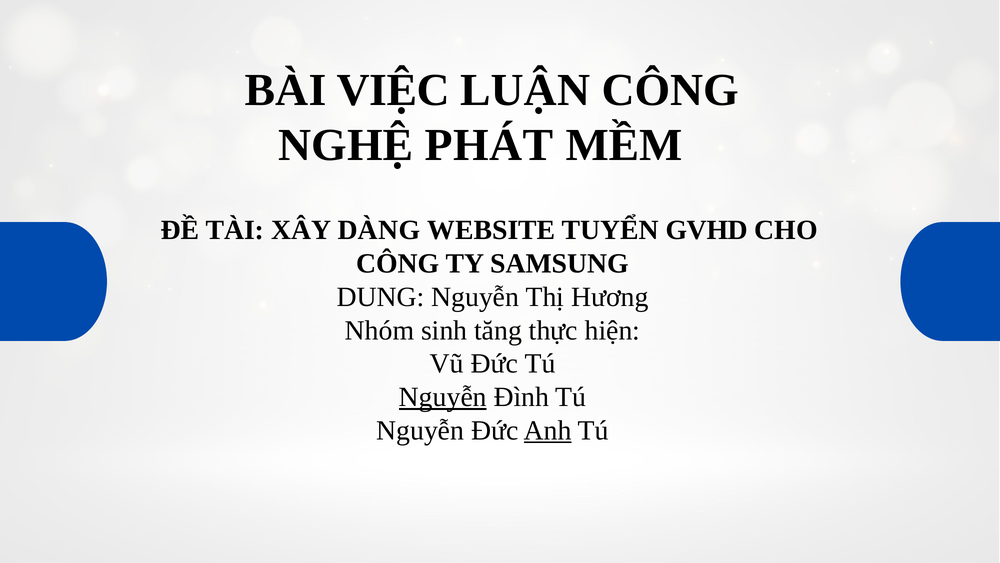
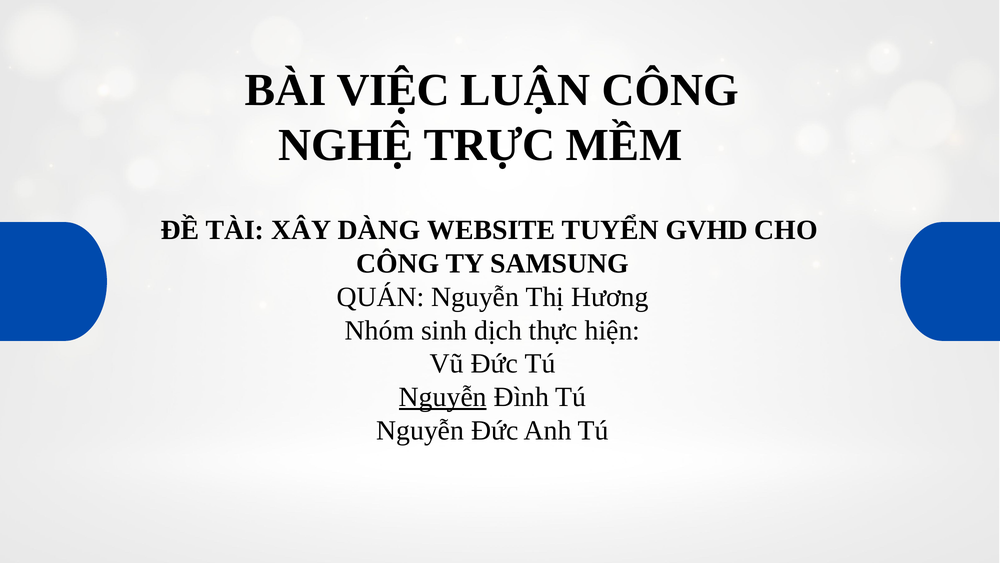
PHÁT: PHÁT -> TRỰC (490, 145)
DUNG: DUNG -> QUÁN (381, 297)
tăng: tăng -> dịch (498, 330)
Anh underline: present -> none (548, 430)
